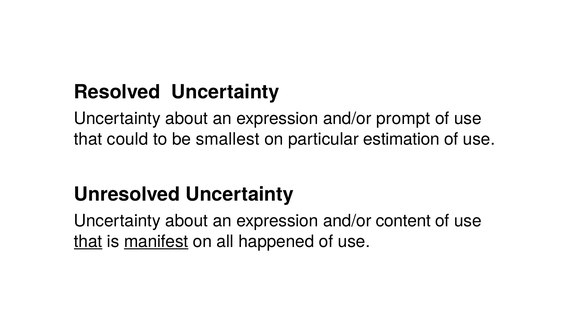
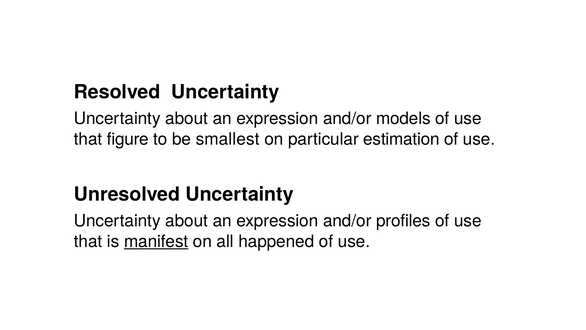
prompt: prompt -> models (403, 119)
could: could -> figure (128, 139)
content: content -> profiles (403, 221)
that underline: present -> none (88, 241)
